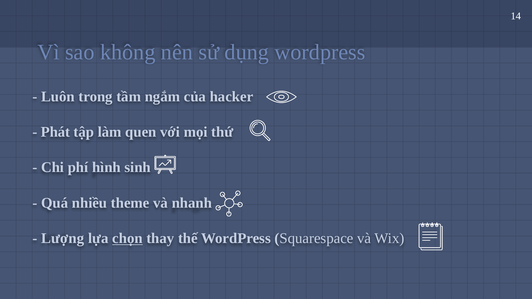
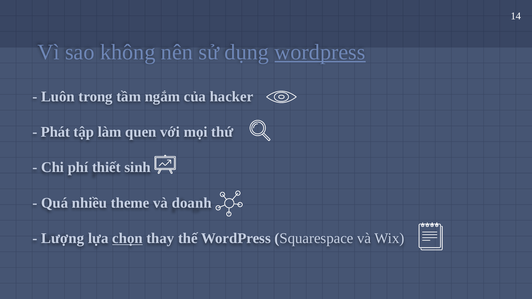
wordpress underline: none -> present (320, 52)
hình: hình -> thiết (106, 168)
nhanh: nhanh -> doanh (192, 203)
